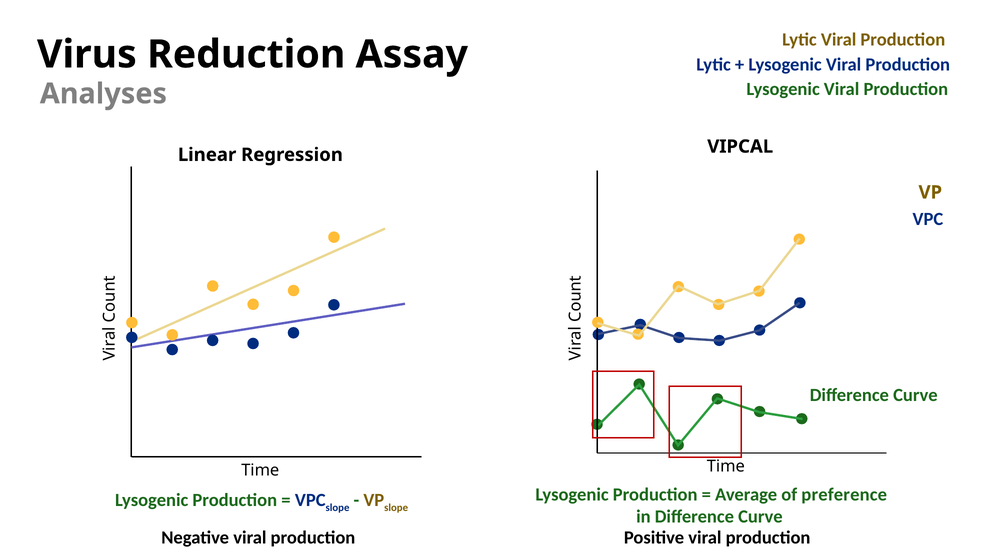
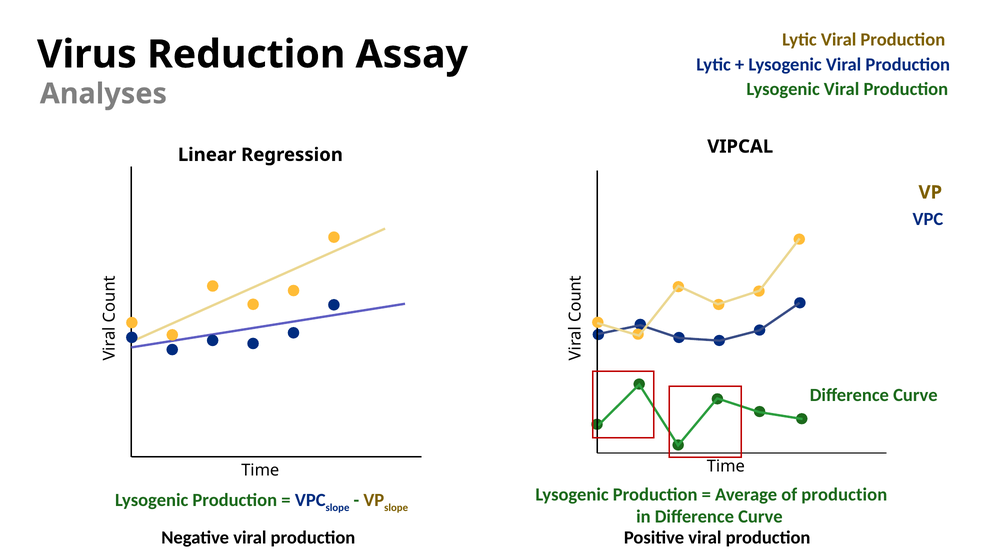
of preference: preference -> production (844, 494)
